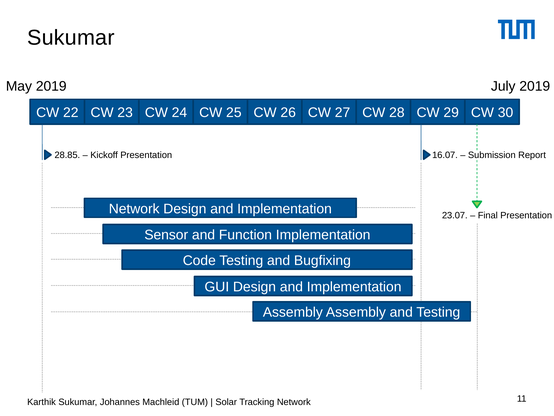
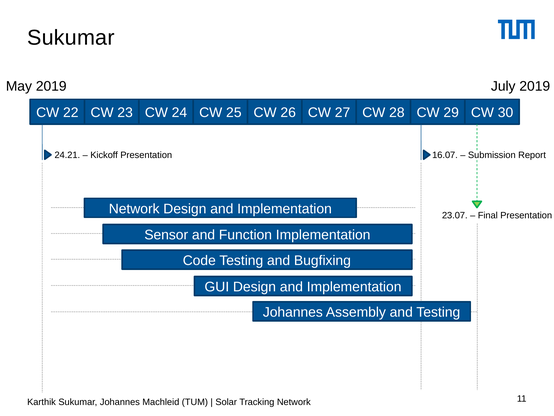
28.85: 28.85 -> 24.21 (67, 155)
Assembly: Assembly -> Johannes (293, 312)
